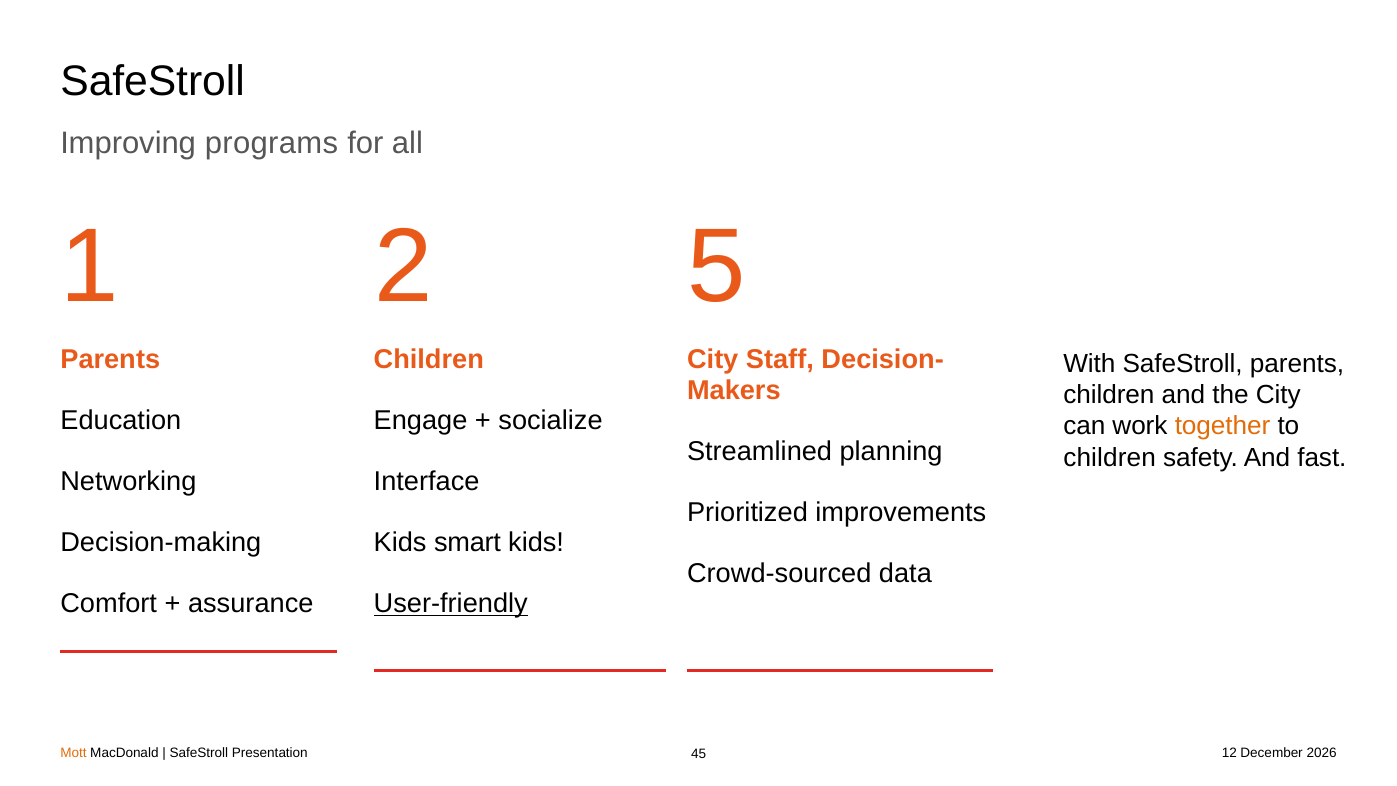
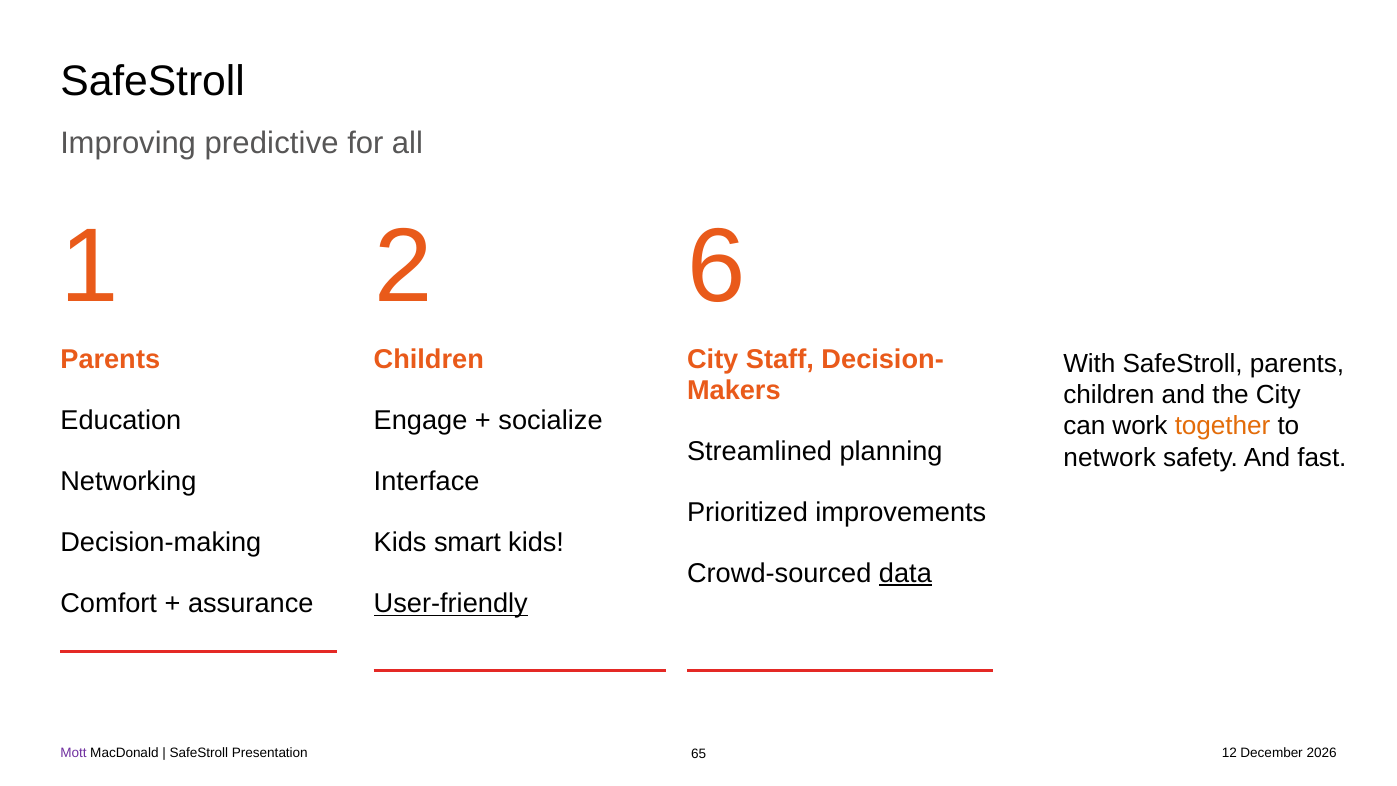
programs: programs -> predictive (272, 143)
5: 5 -> 6 (717, 267)
children: children -> network (1110, 458)
data underline: none -> present (905, 573)
Mott colour: orange -> purple (73, 753)
45: 45 -> 65 (699, 754)
